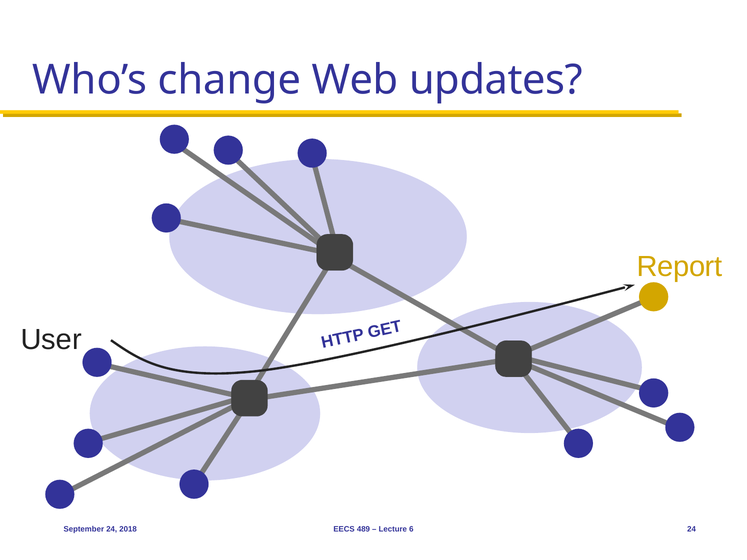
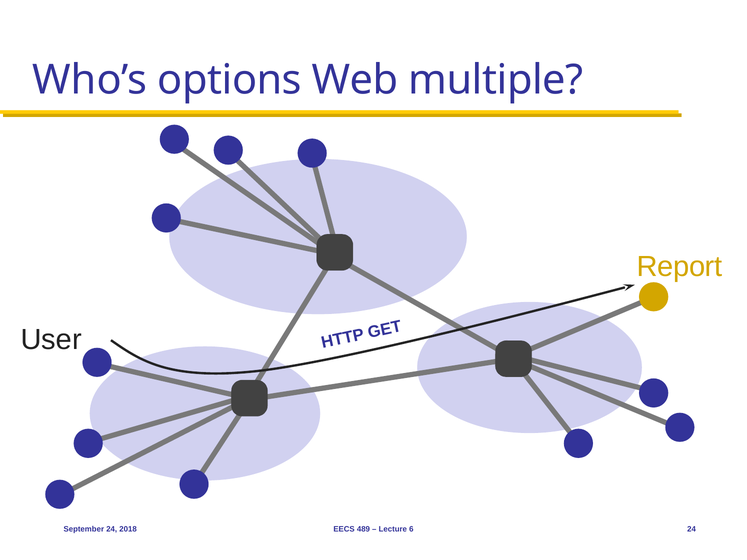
change: change -> options (230, 80)
updates: updates -> multiple (496, 80)
